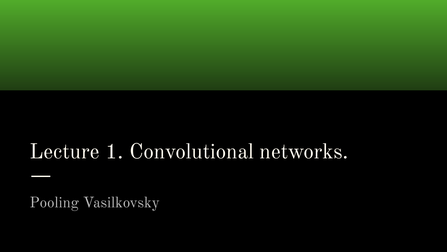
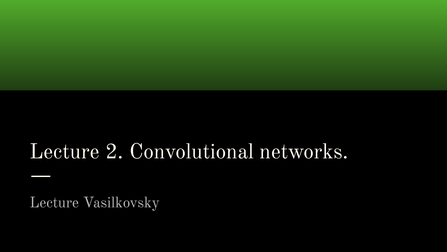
1: 1 -> 2 (114, 151)
Pooling: Pooling -> Lecture (54, 202)
